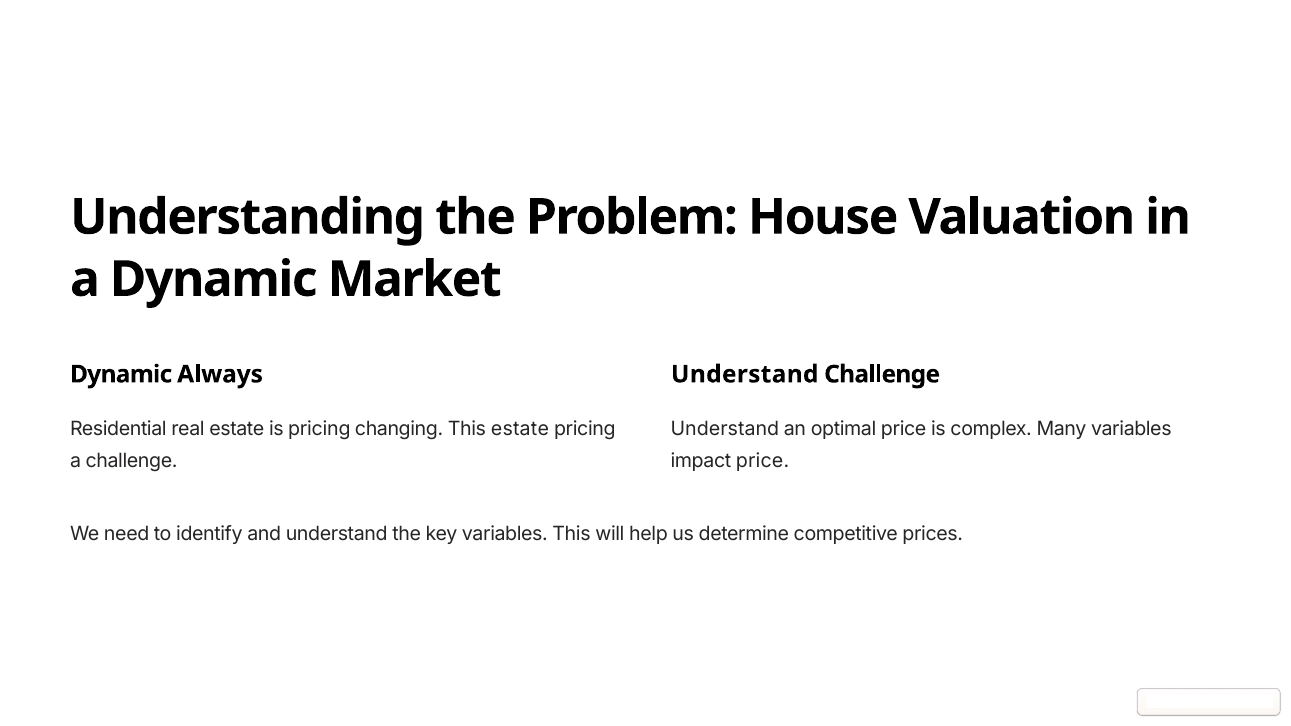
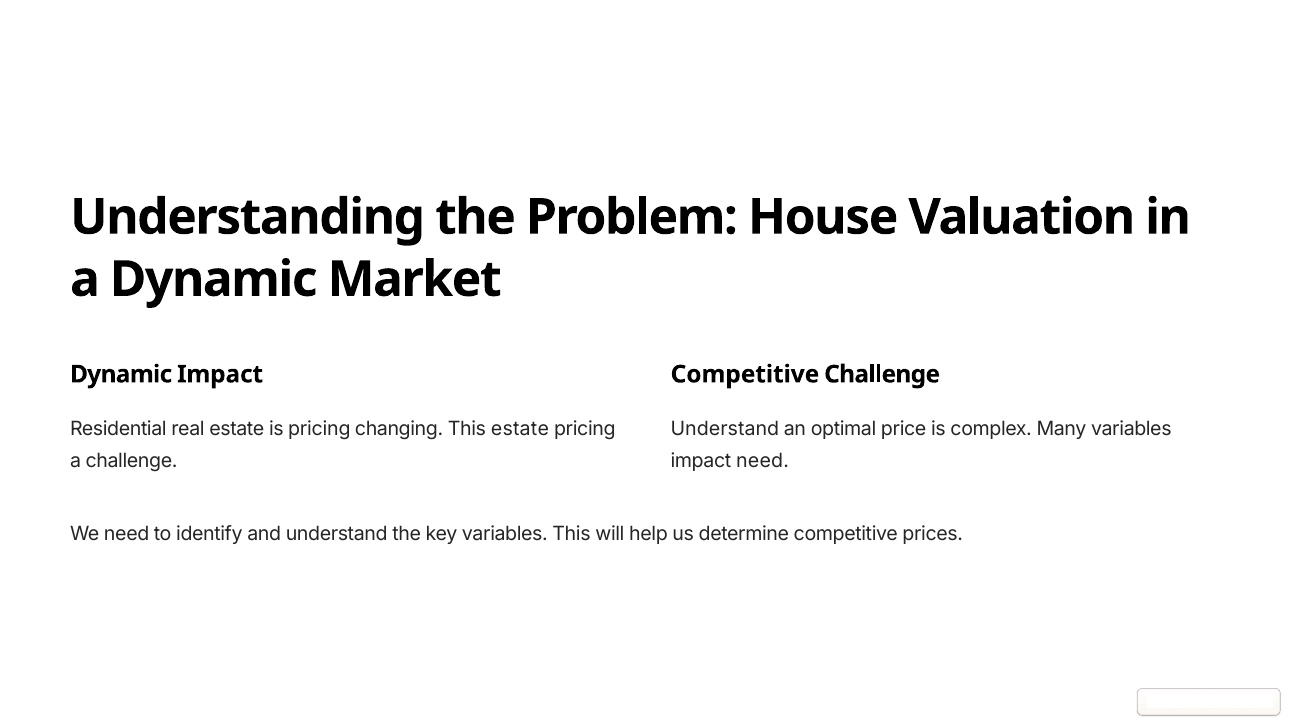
Dynamic Always: Always -> Impact (220, 374)
Understand: Understand -> Competitive (745, 374)
impact price: price -> need (763, 461)
